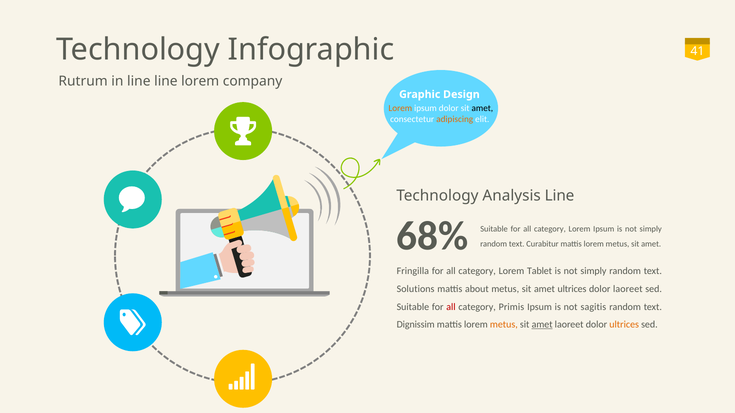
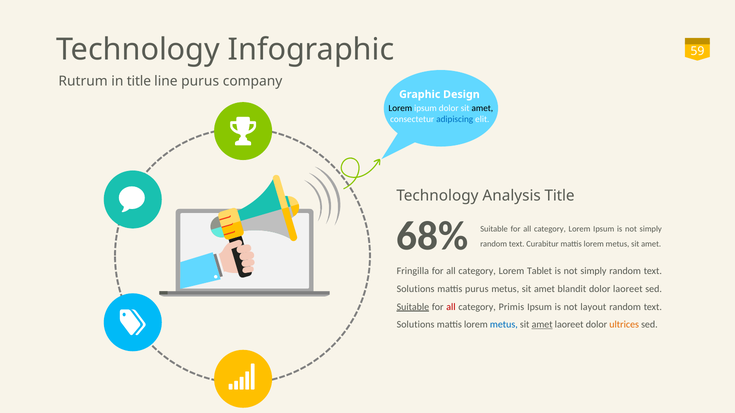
41: 41 -> 59 (697, 51)
in line: line -> title (139, 81)
line lorem: lorem -> purus (200, 81)
Lorem colour: orange -> black (400, 108)
adipiscing colour: orange -> blue (455, 119)
Analysis Line: Line -> Title (560, 196)
mattis about: about -> purus (477, 289)
amet ultrices: ultrices -> blandit (572, 289)
Suitable underline: none -> present (413, 307)
sagitis: sagitis -> layout (593, 307)
Dignissim: Dignissim -> Solutions (416, 325)
metus colour: orange -> blue (504, 325)
